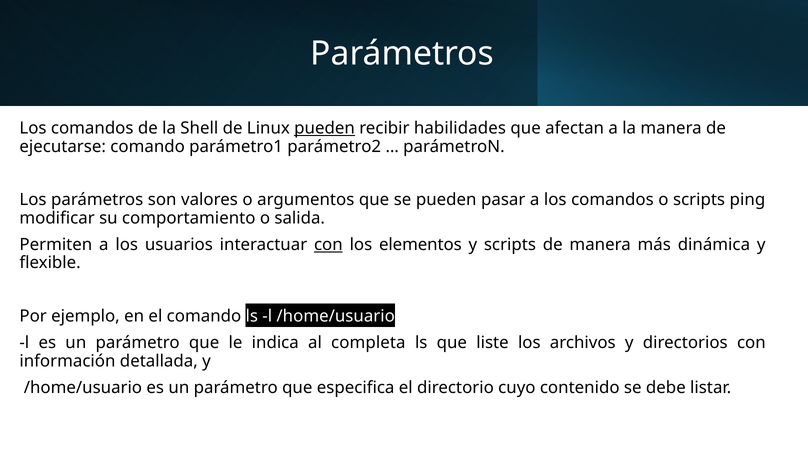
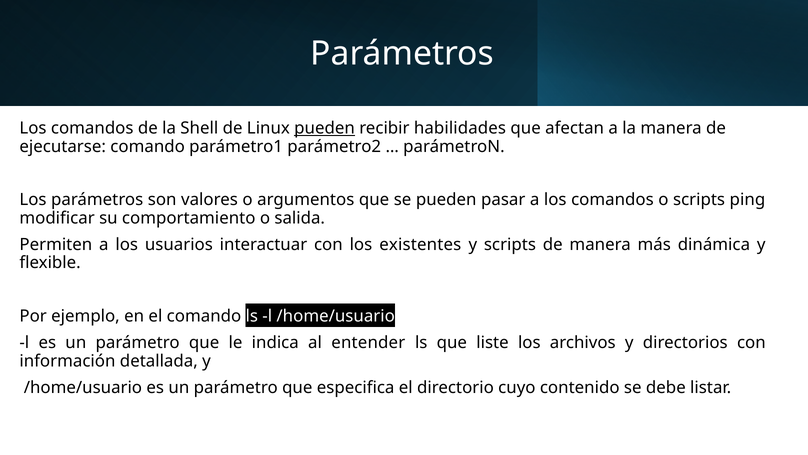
con underline: present -> none (328, 244)
elementos: elementos -> existentes (420, 244)
completa: completa -> entender (368, 342)
